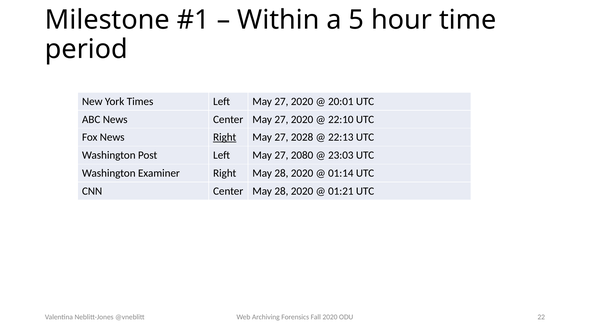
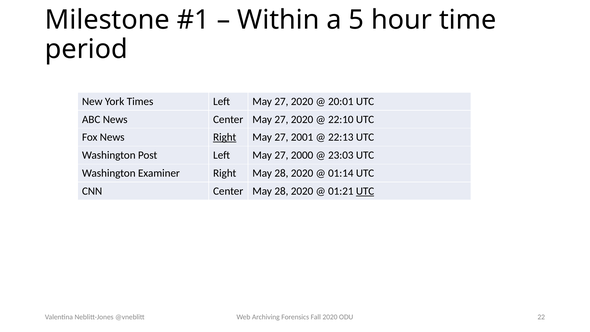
2028: 2028 -> 2001 (302, 137)
2080: 2080 -> 2000 (302, 155)
UTC underline: none -> present (365, 191)
